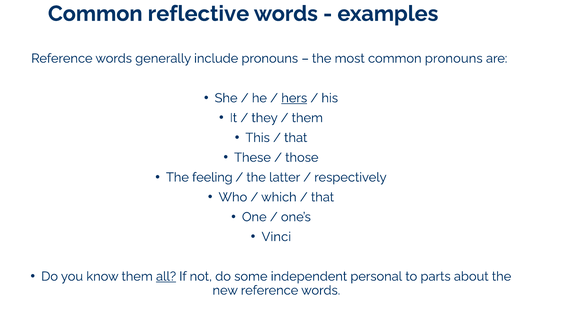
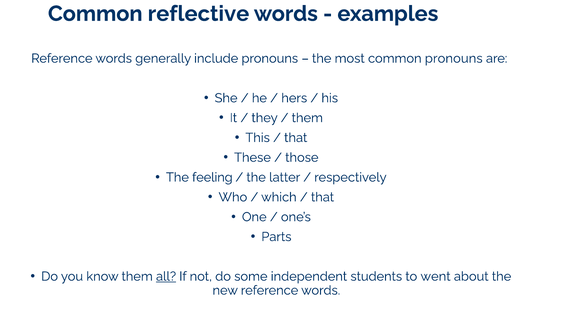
hers underline: present -> none (294, 98)
Vinci: Vinci -> Parts (276, 237)
personal: personal -> students (376, 277)
parts: parts -> went (436, 277)
